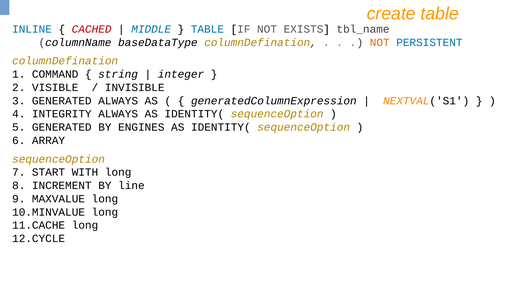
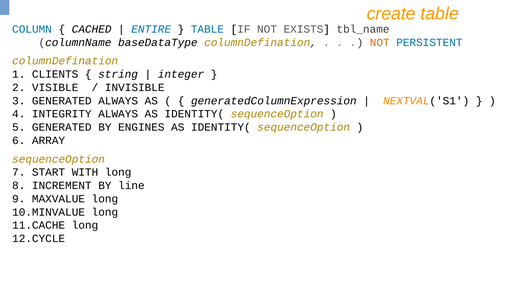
INLINE: INLINE -> COLUMN (32, 29)
CACHED colour: red -> black (92, 29)
MIDDLE: MIDDLE -> ENTIRE (151, 29)
COMMAND: COMMAND -> CLIENTS (55, 74)
